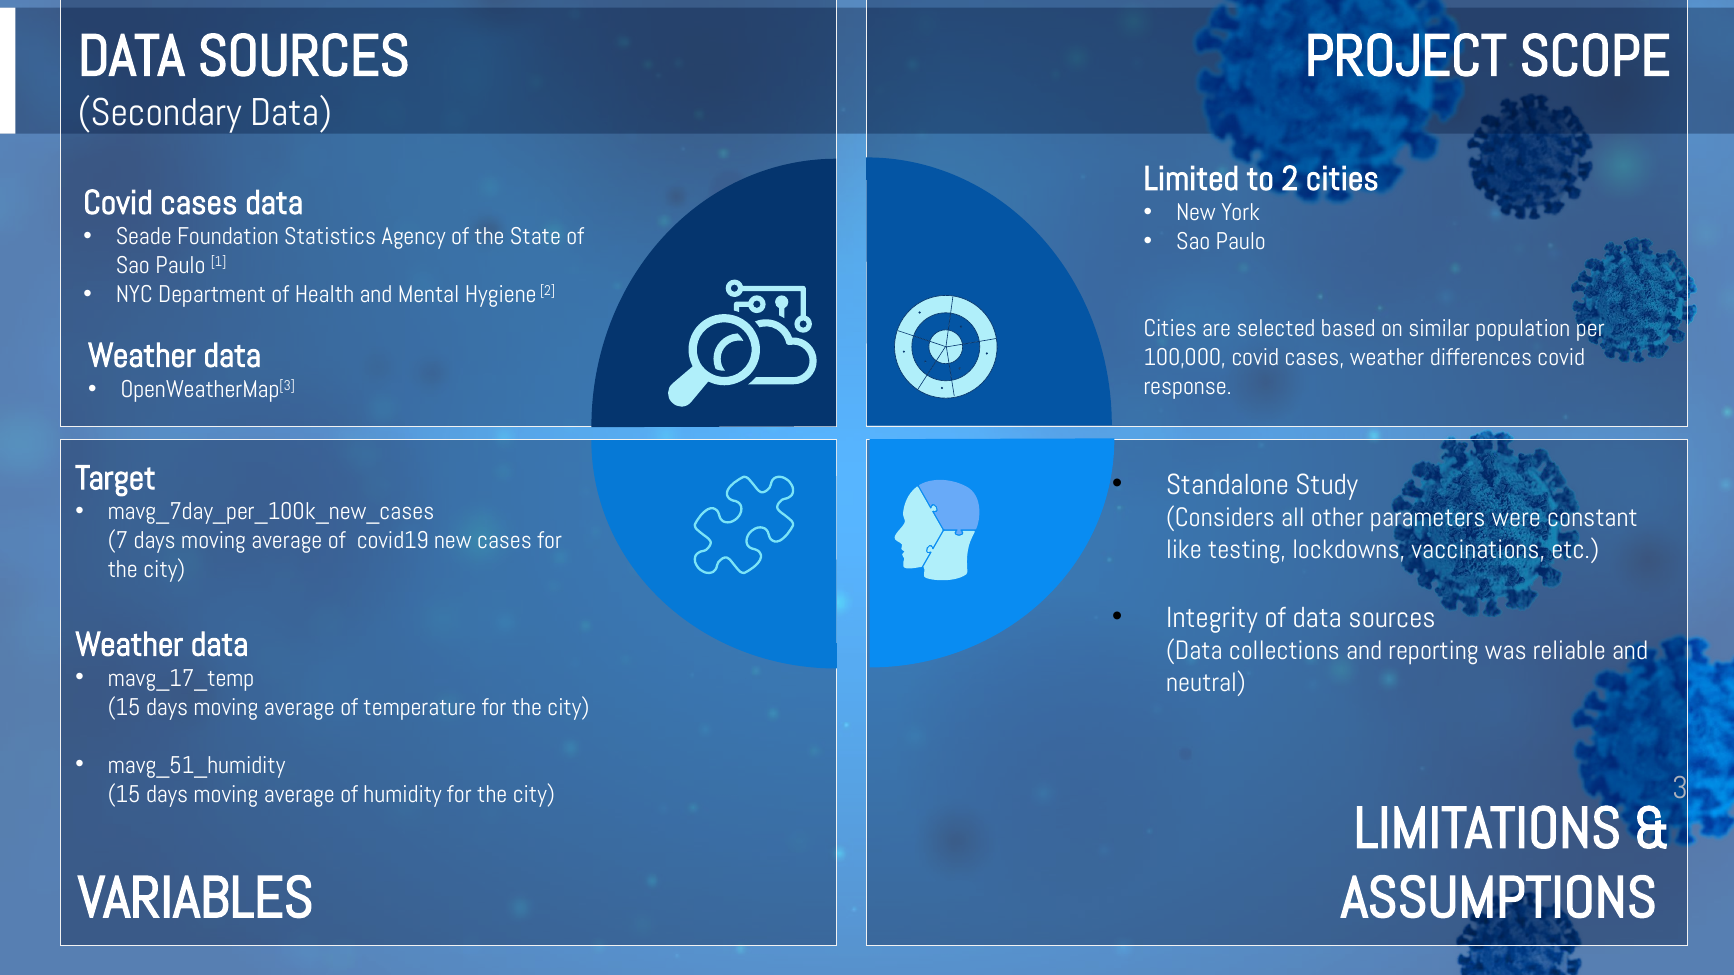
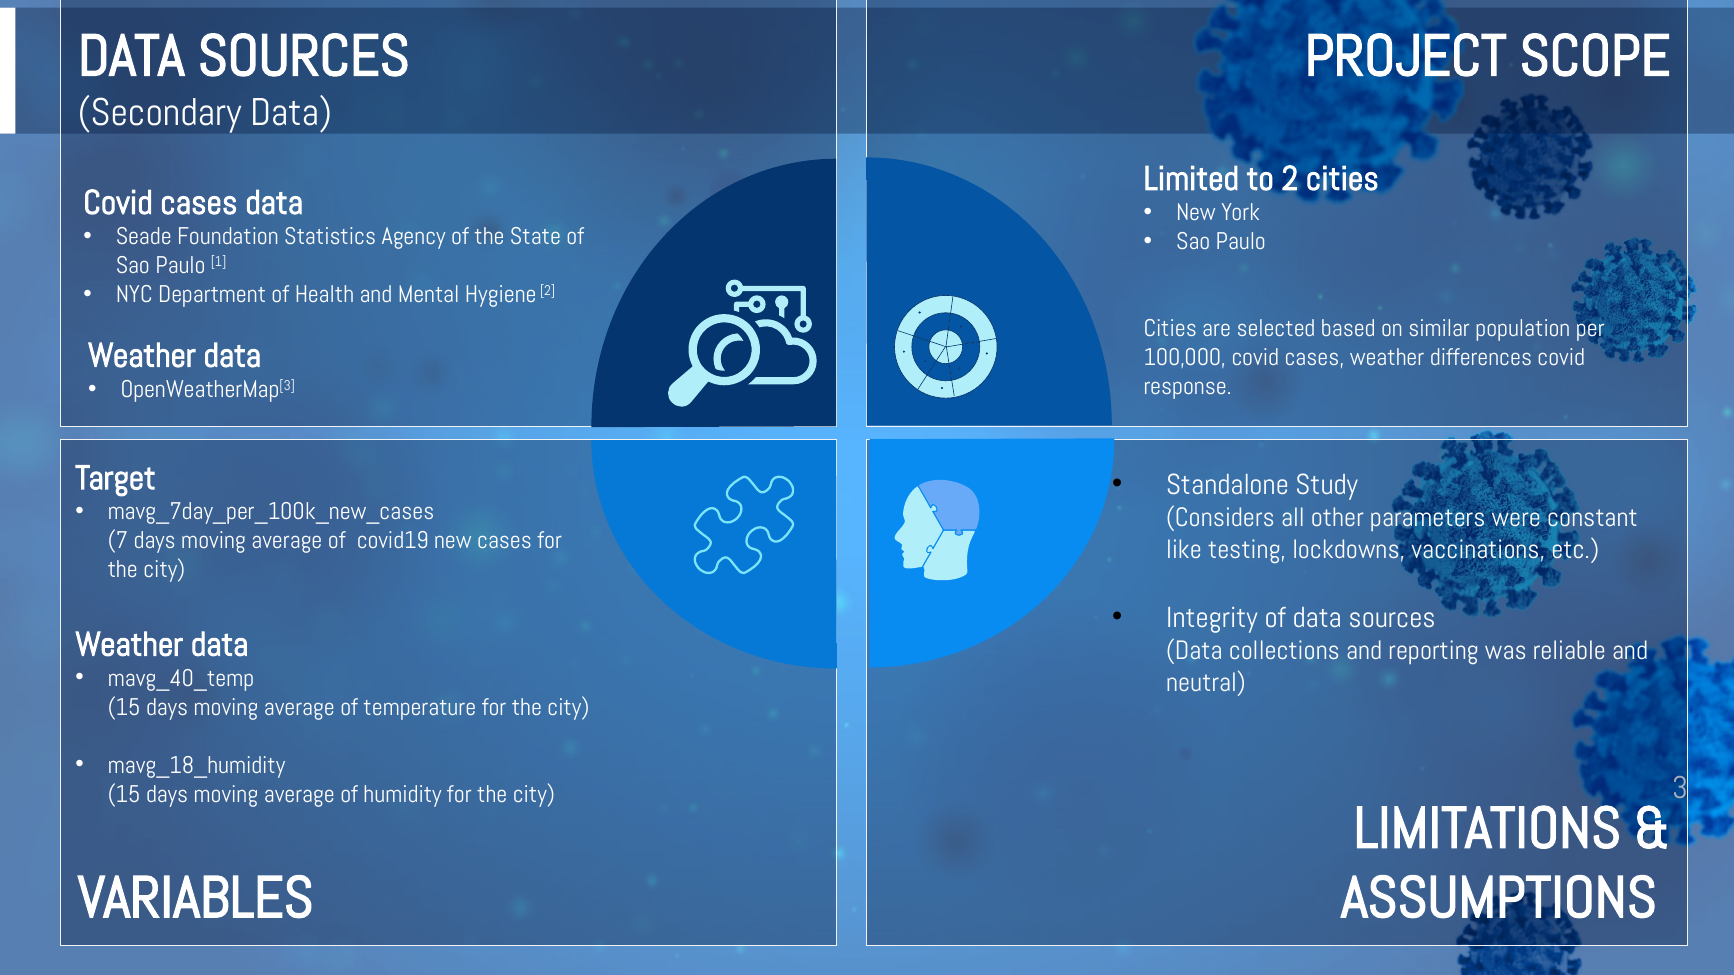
mavg_17_temp: mavg_17_temp -> mavg_40_temp (181, 679)
mavg_51_humidity: mavg_51_humidity -> mavg_18_humidity (197, 766)
